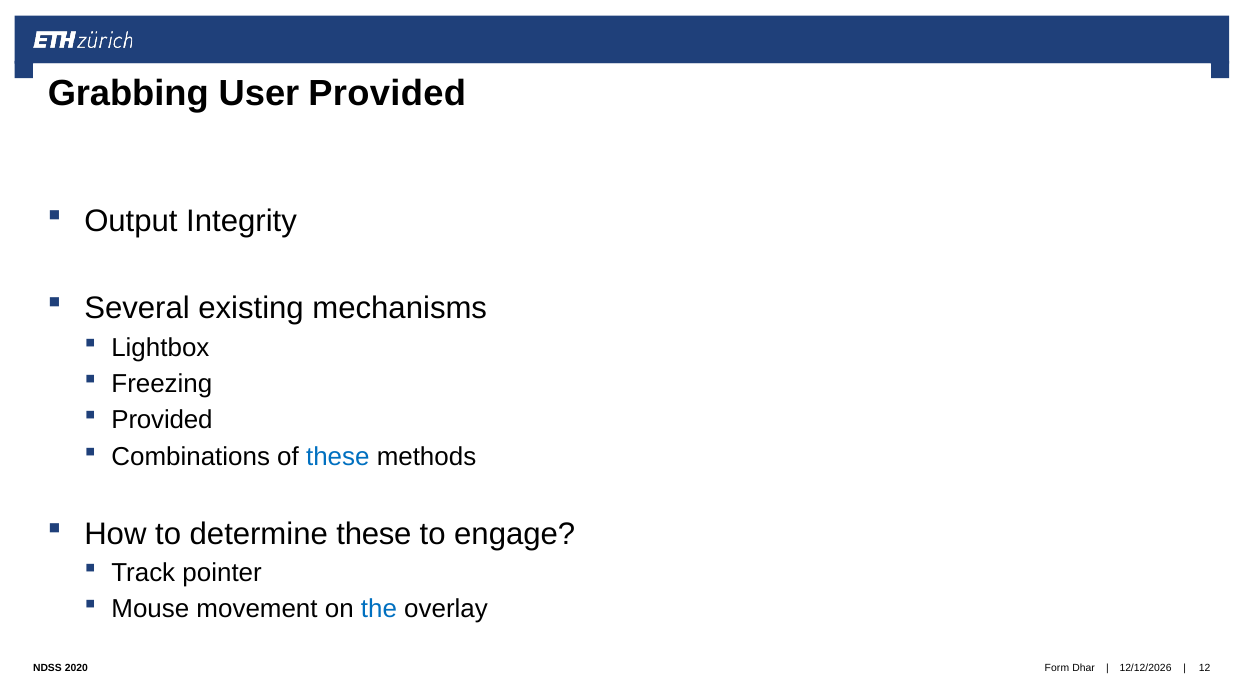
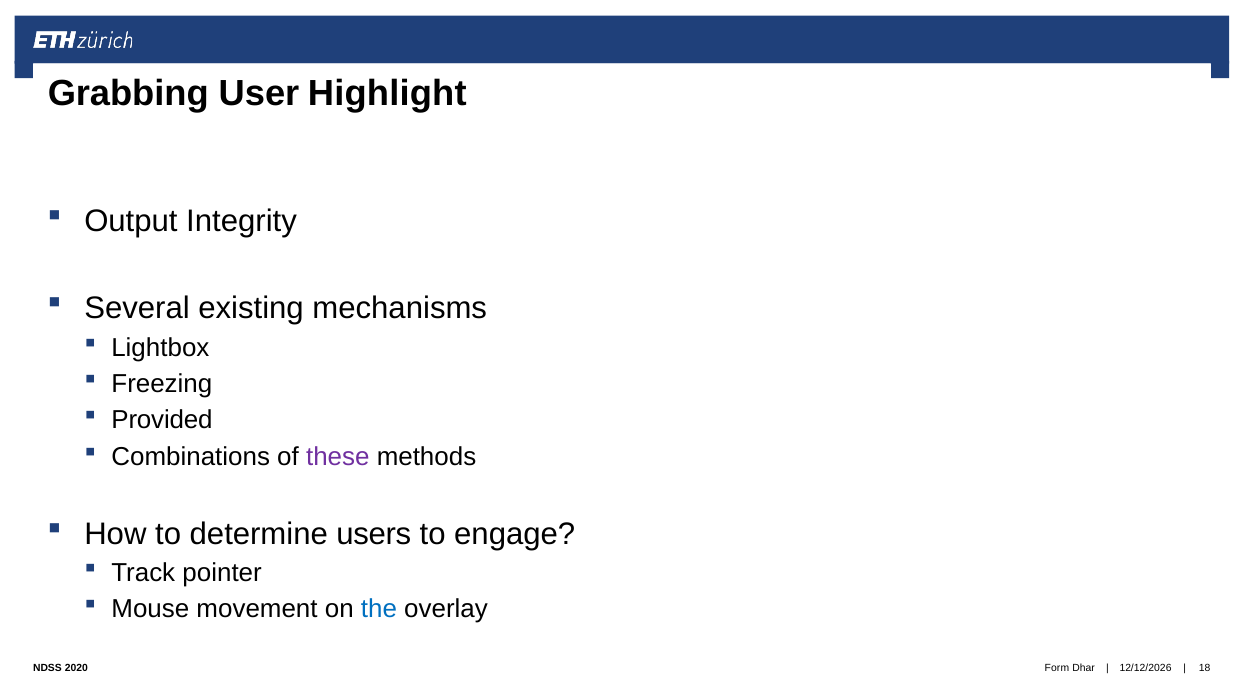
User Provided: Provided -> Highlight (387, 93)
these colour: blue -> purple (338, 457)
determine these: these -> users (374, 534)
12: 12 -> 18 (1205, 669)
